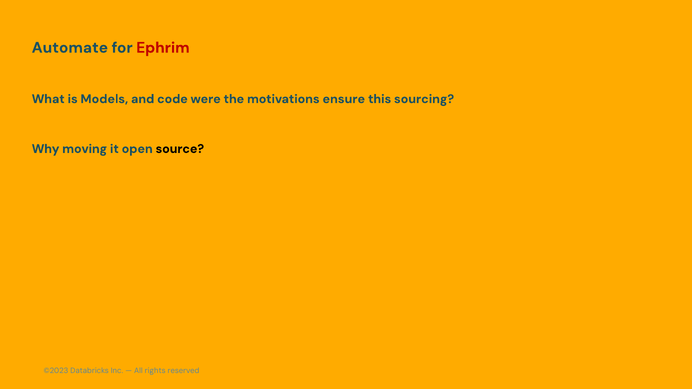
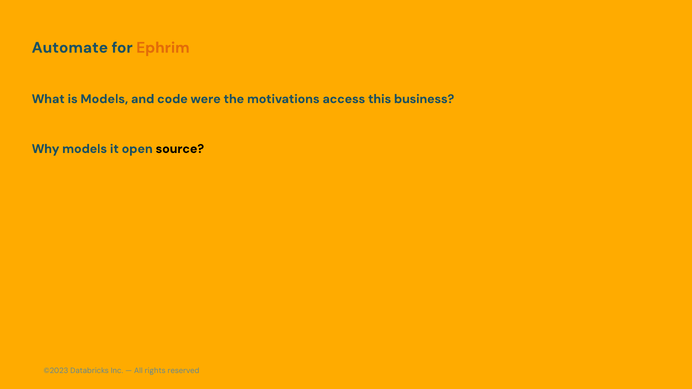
Ephrim colour: red -> orange (163, 48)
ensure: ensure -> access (344, 99)
sourcing: sourcing -> business (424, 99)
Why moving: moving -> models (85, 149)
